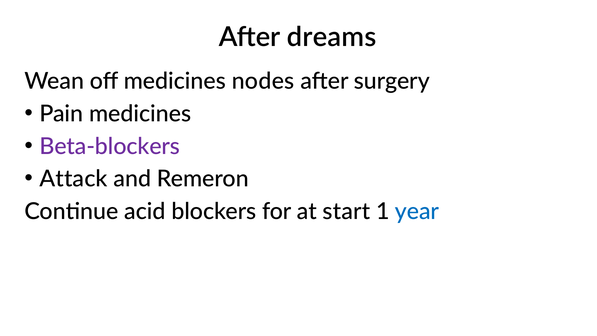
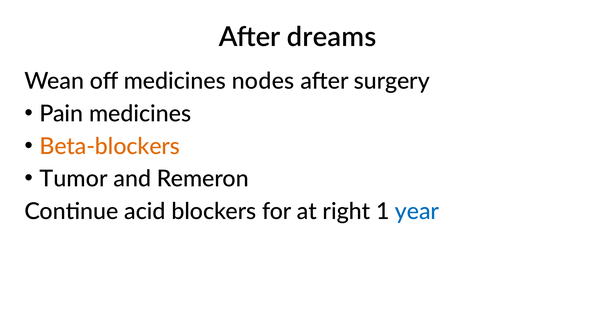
Beta-blockers colour: purple -> orange (110, 146)
Attack: Attack -> Tumor (74, 179)
start: start -> right (346, 211)
